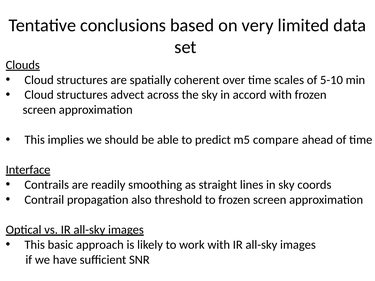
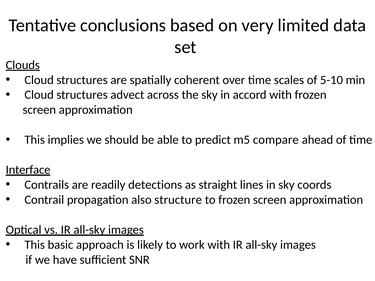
smoothing: smoothing -> detections (155, 185)
threshold: threshold -> structure (178, 200)
